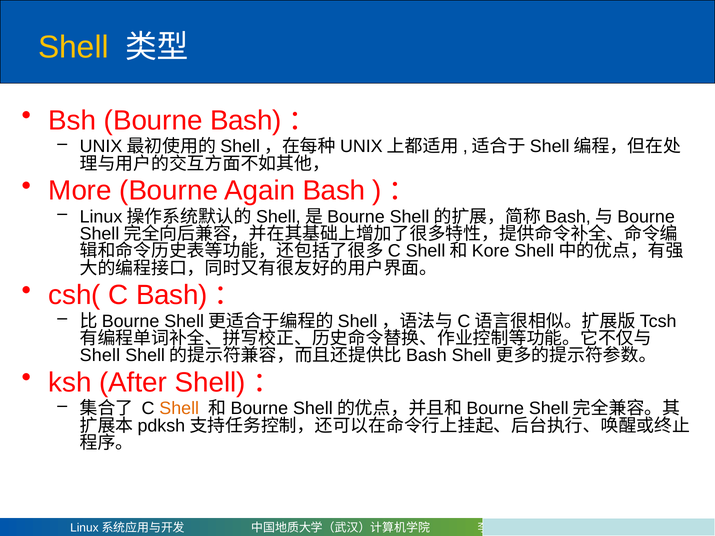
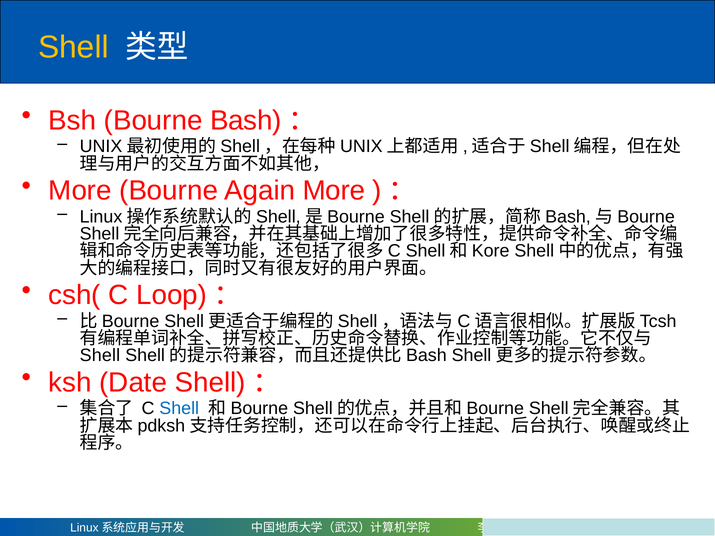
Again Bash: Bash -> More (334, 191)
C Bash: Bash -> Loop (172, 295)
After: After -> Date (133, 383)
Shell colour: orange -> blue (179, 409)
